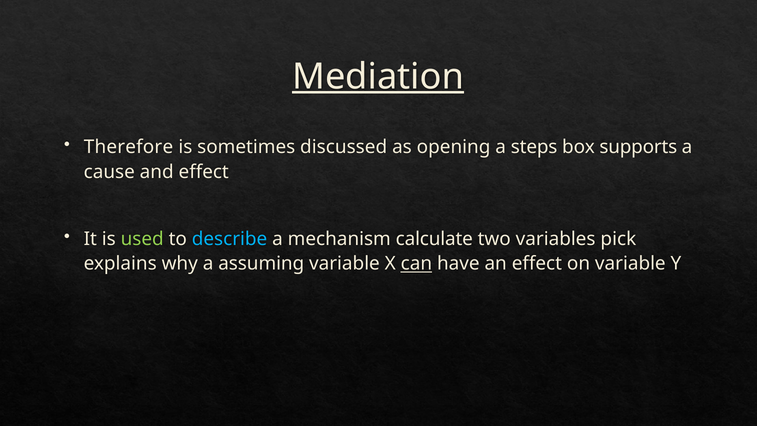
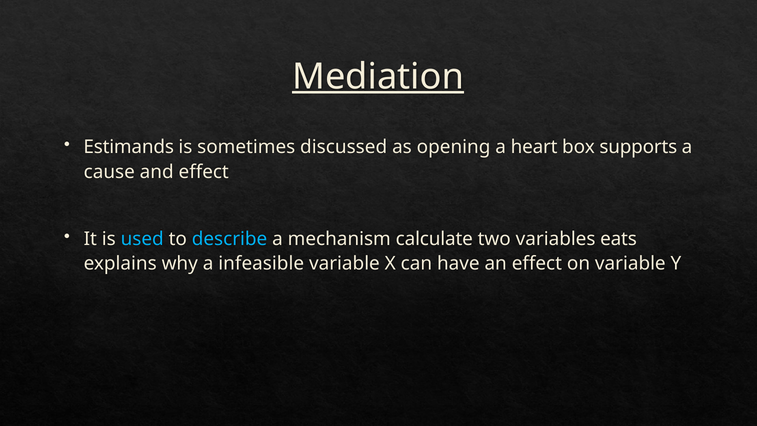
Therefore: Therefore -> Estimands (129, 147)
steps: steps -> heart (534, 147)
used colour: light green -> light blue (142, 239)
pick: pick -> eats (619, 239)
assuming: assuming -> infeasible (261, 264)
can underline: present -> none (416, 264)
